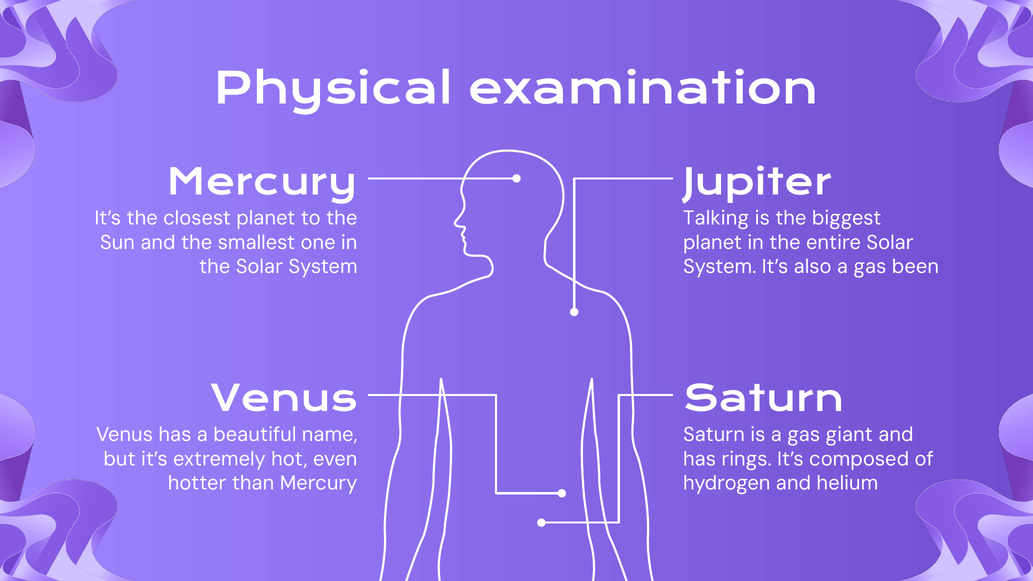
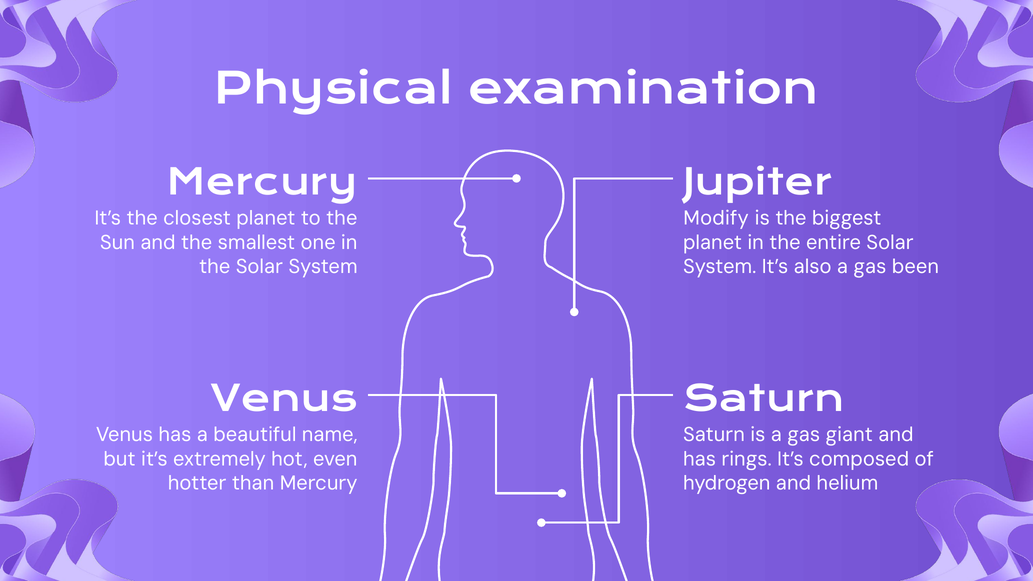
Talking: Talking -> Modify (716, 218)
